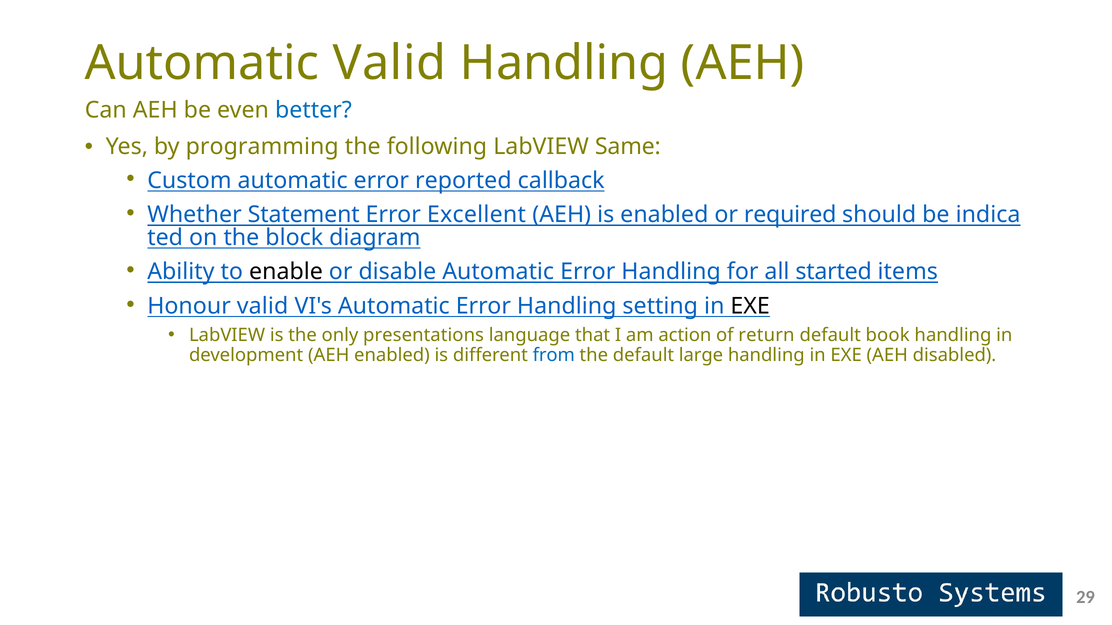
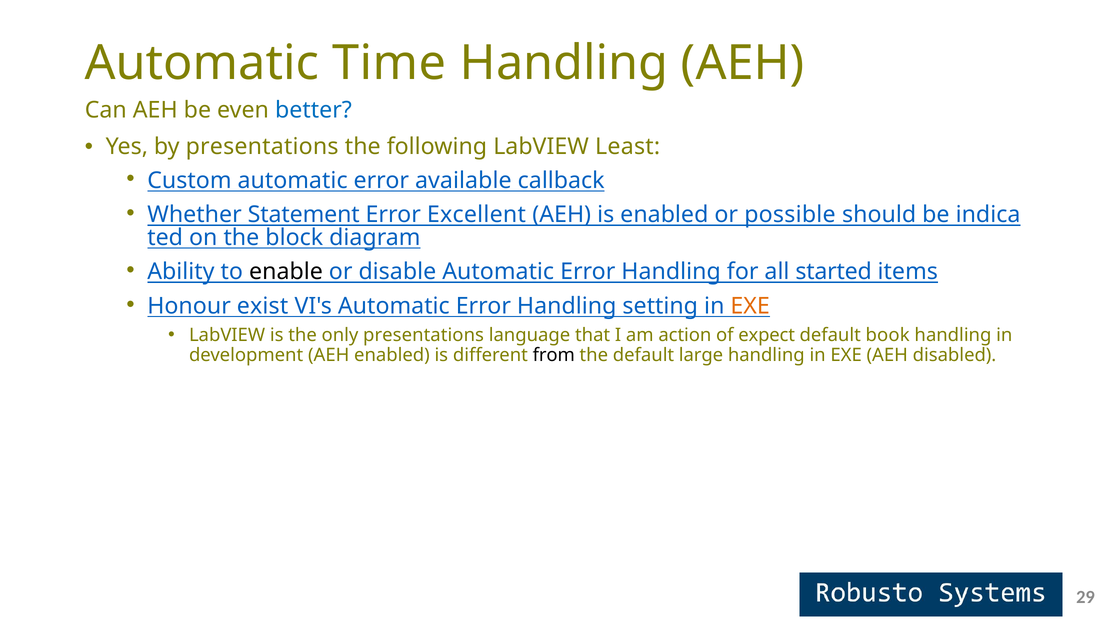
Automatic Valid: Valid -> Time (389, 63)
by programming: programming -> presentations (262, 147)
Same: Same -> Least (628, 147)
reported: reported -> available (463, 181)
required: required -> possible (790, 215)
Honour valid: valid -> exist (263, 306)
EXE colour: black -> orange (750, 306)
return: return -> expect (767, 335)
from colour: blue -> black (554, 355)
